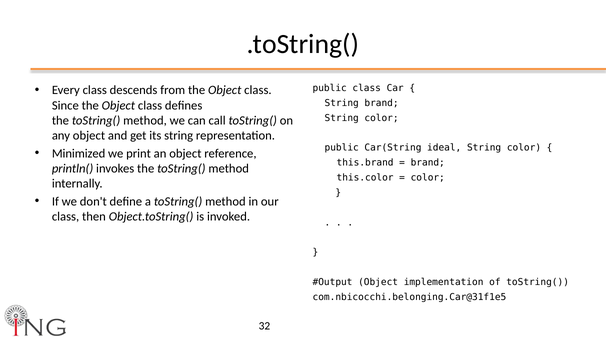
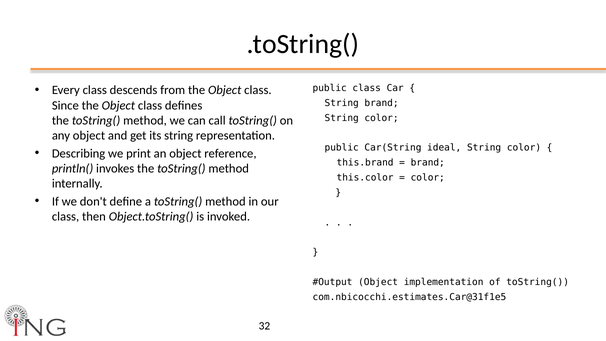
Minimized: Minimized -> Describing (79, 153)
com.nbicocchi.belonging.Car@31f1e5: com.nbicocchi.belonging.Car@31f1e5 -> com.nbicocchi.estimates.Car@31f1e5 (409, 297)
